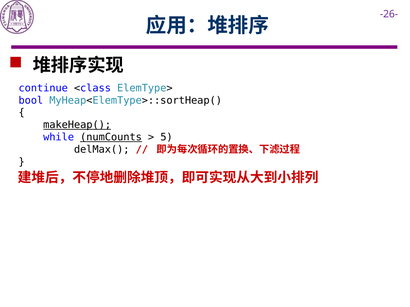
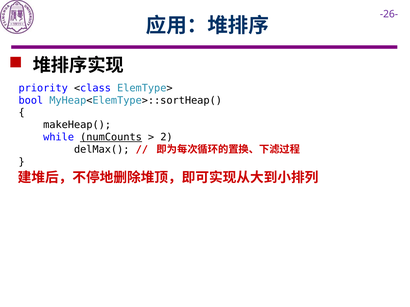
continue: continue -> priority (43, 88)
makeHeap( underline: present -> none (77, 125)
5: 5 -> 2 (167, 137)
